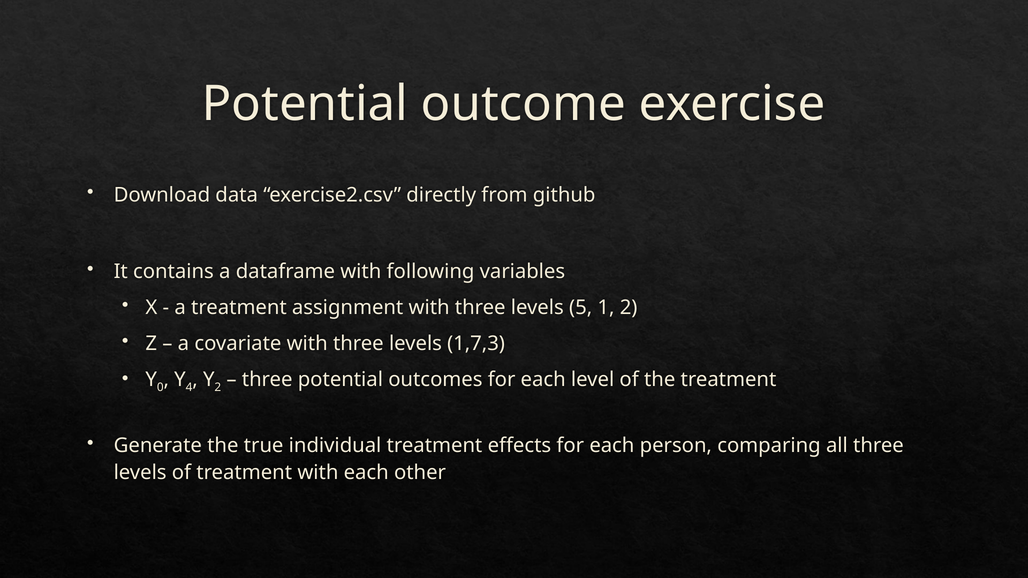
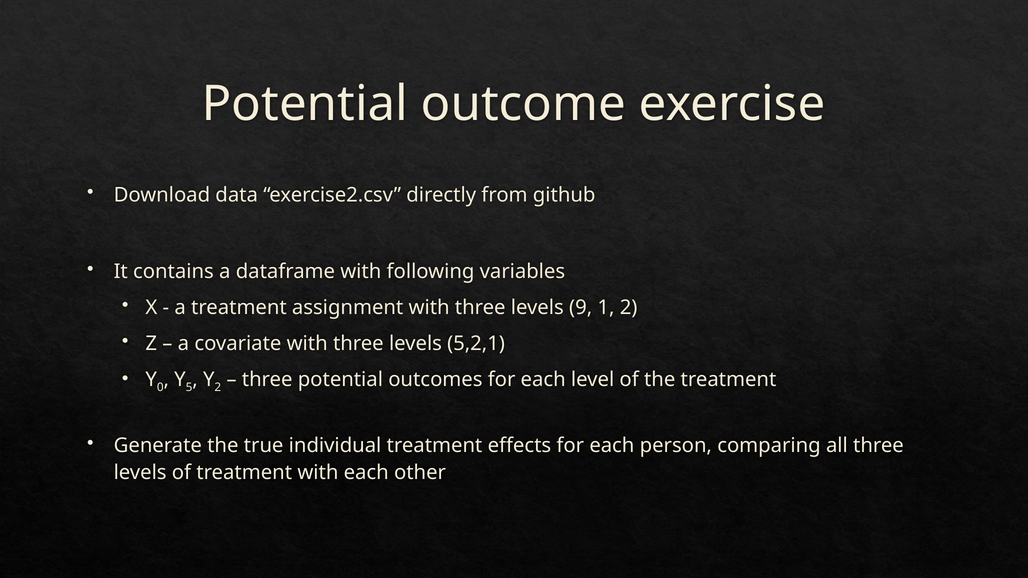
5: 5 -> 9 (581, 308)
1,7,3: 1,7,3 -> 5,2,1 (476, 344)
4: 4 -> 5 (189, 388)
